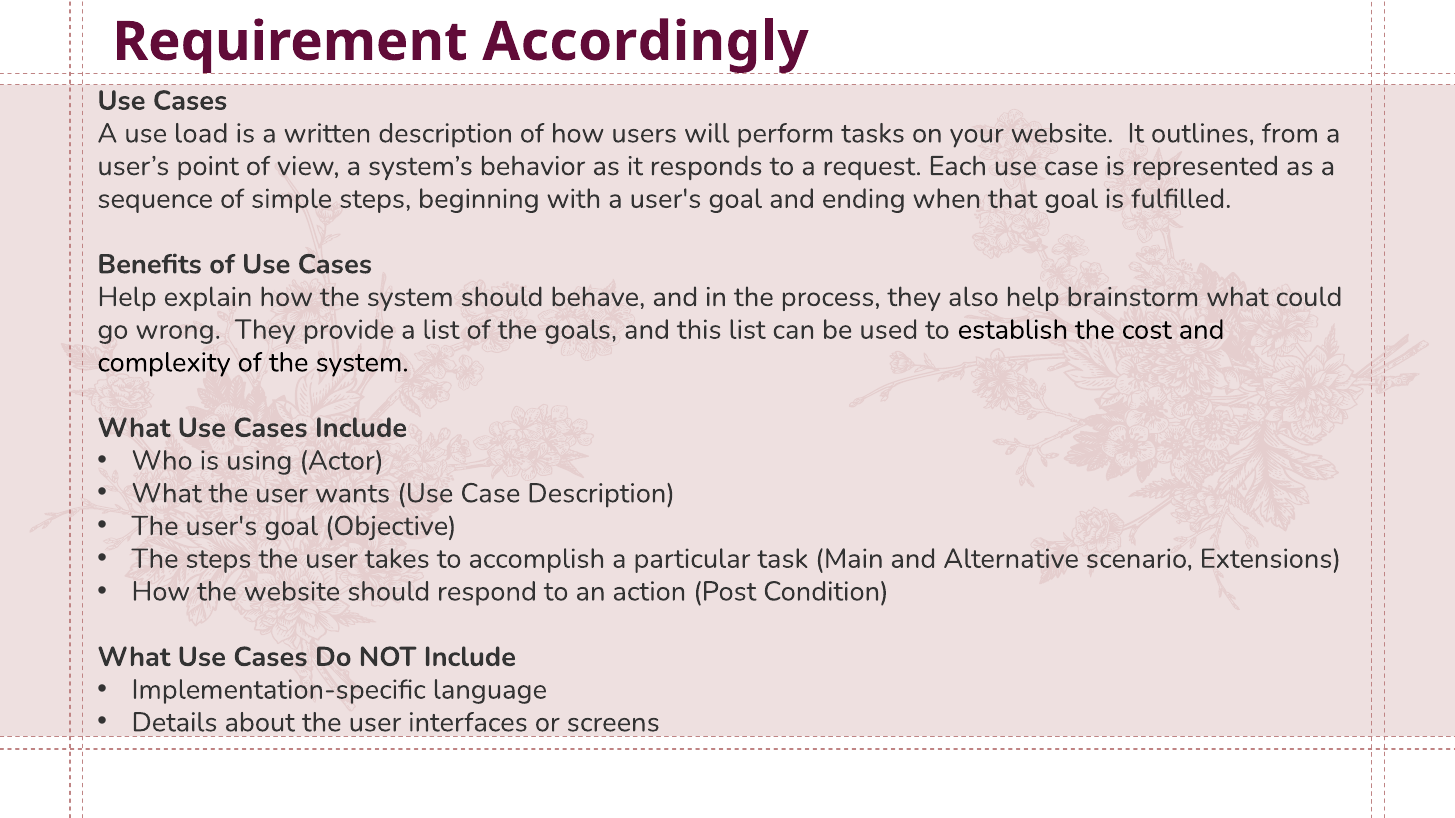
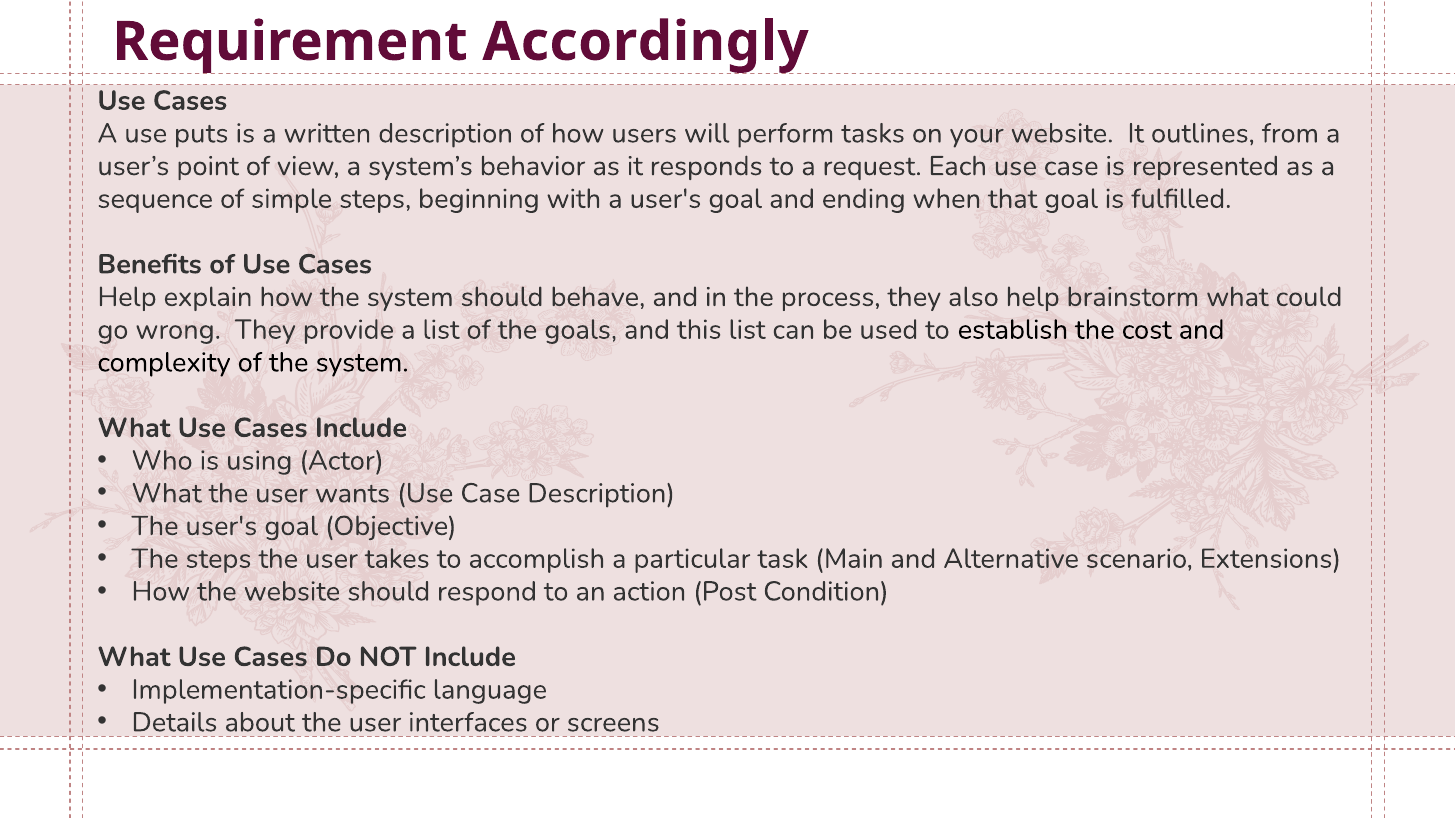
load: load -> puts (201, 133)
